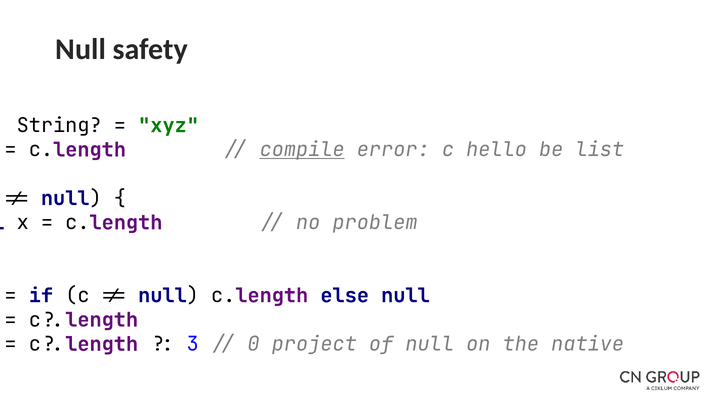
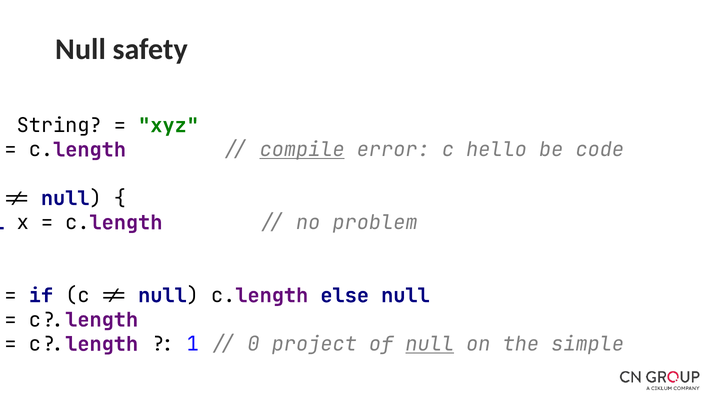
list: list -> code (600, 150)
3: 3 -> 1 (193, 344)
null underline: none -> present (430, 344)
native: native -> simple (588, 344)
